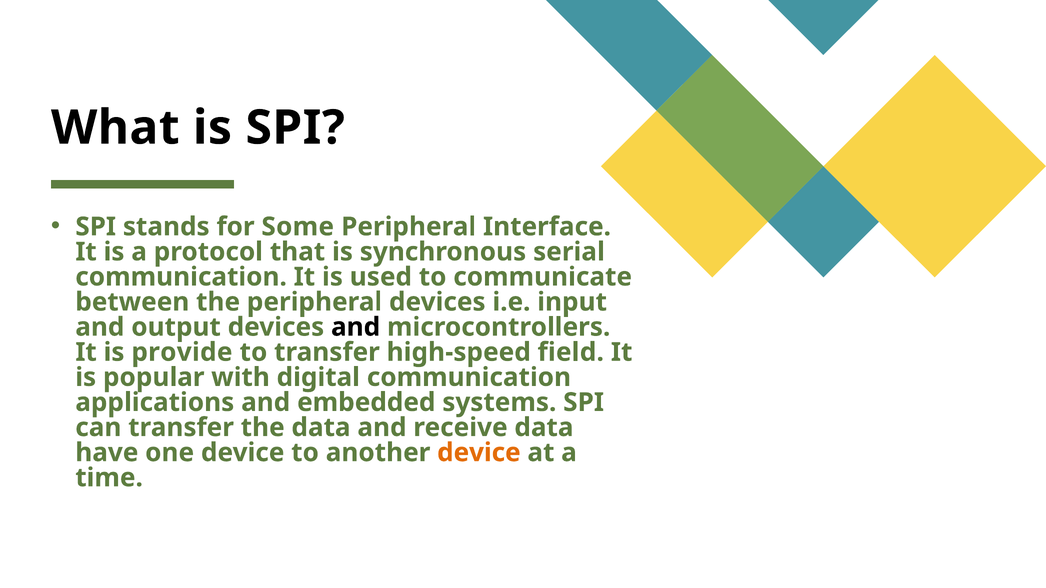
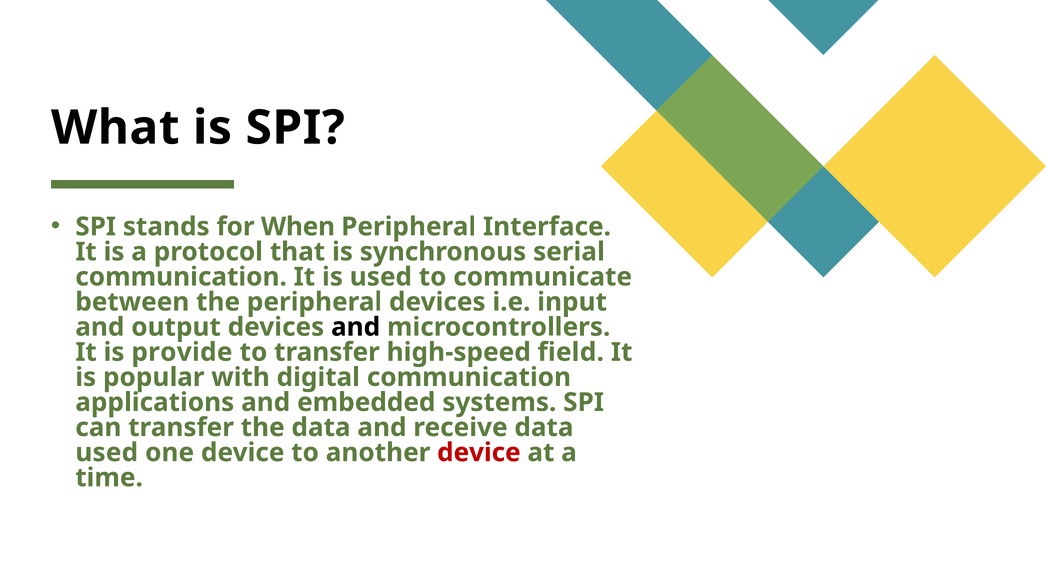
Some: Some -> When (298, 227)
have: have -> used (107, 453)
device colour: orange -> red (479, 453)
